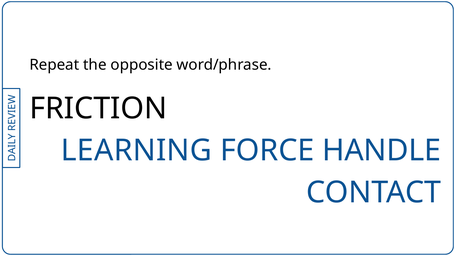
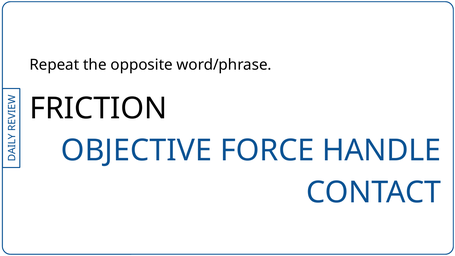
LEARNING: LEARNING -> OBJECTIVE (136, 150)
